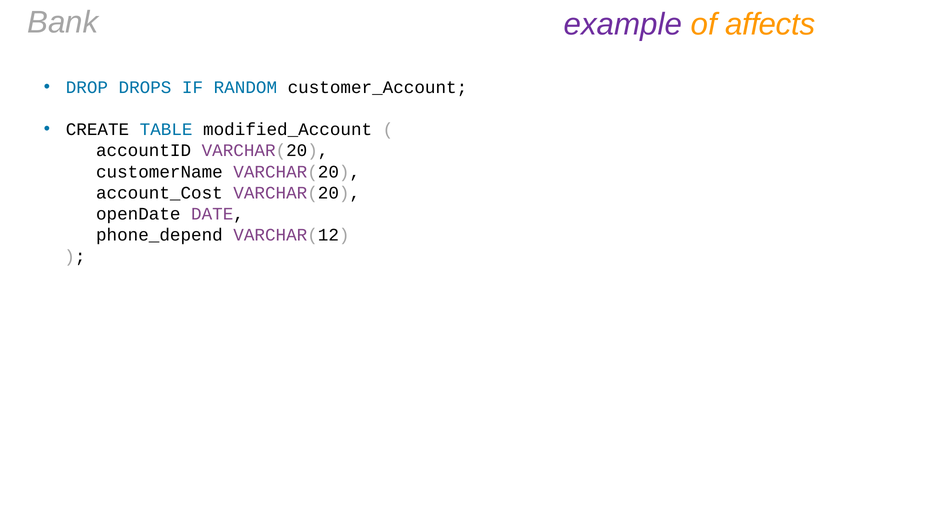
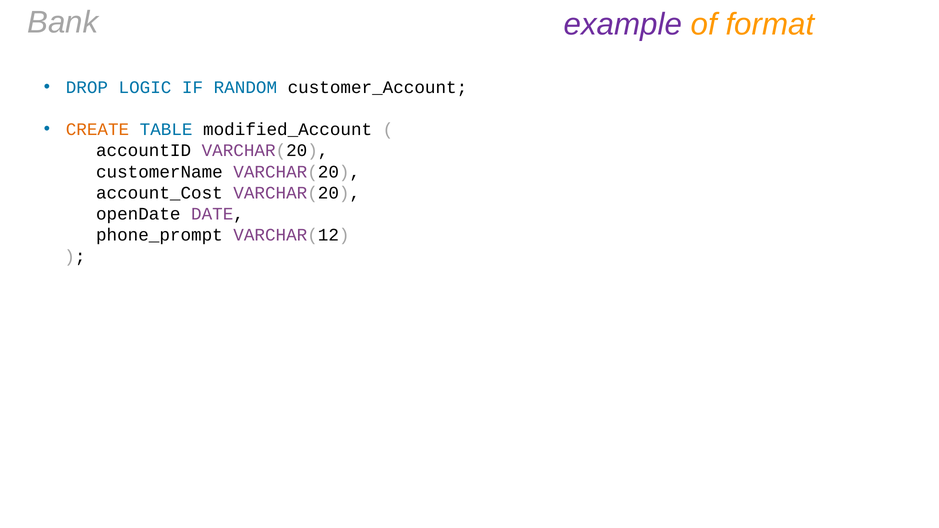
affects: affects -> format (770, 24)
DROPS: DROPS -> LOGIC (145, 87)
CREATE colour: black -> orange (97, 130)
phone_depend: phone_depend -> phone_prompt (159, 235)
